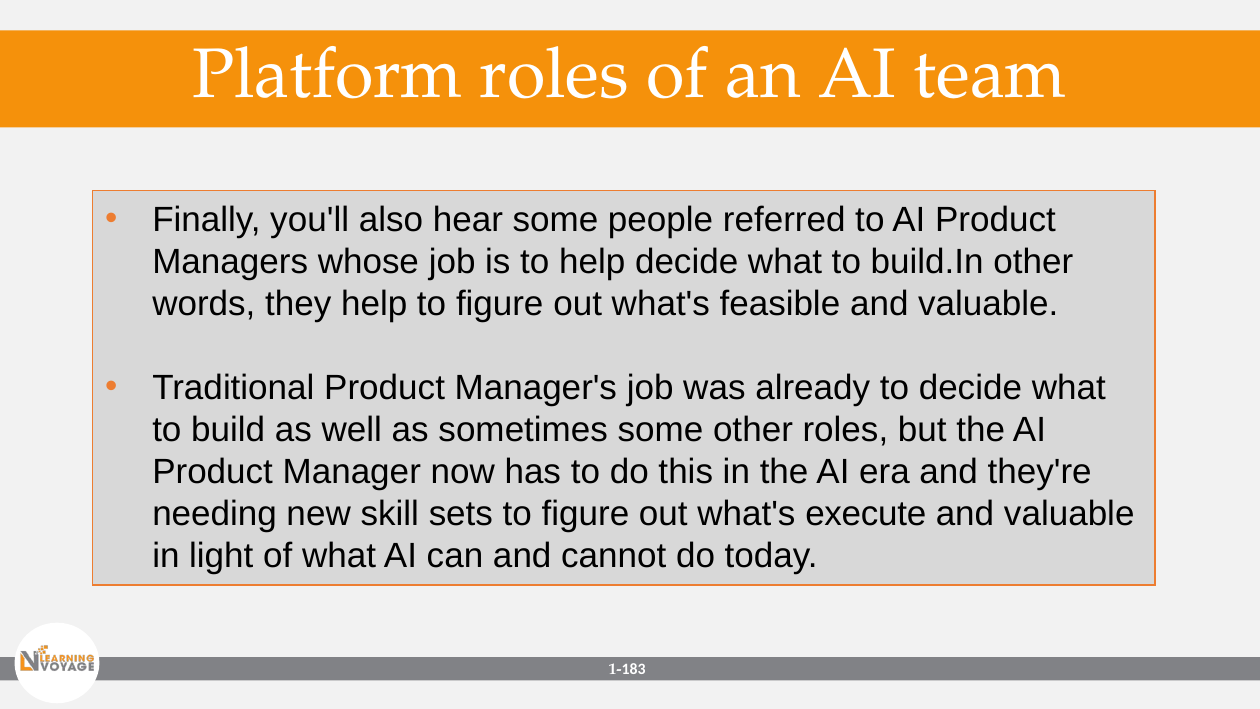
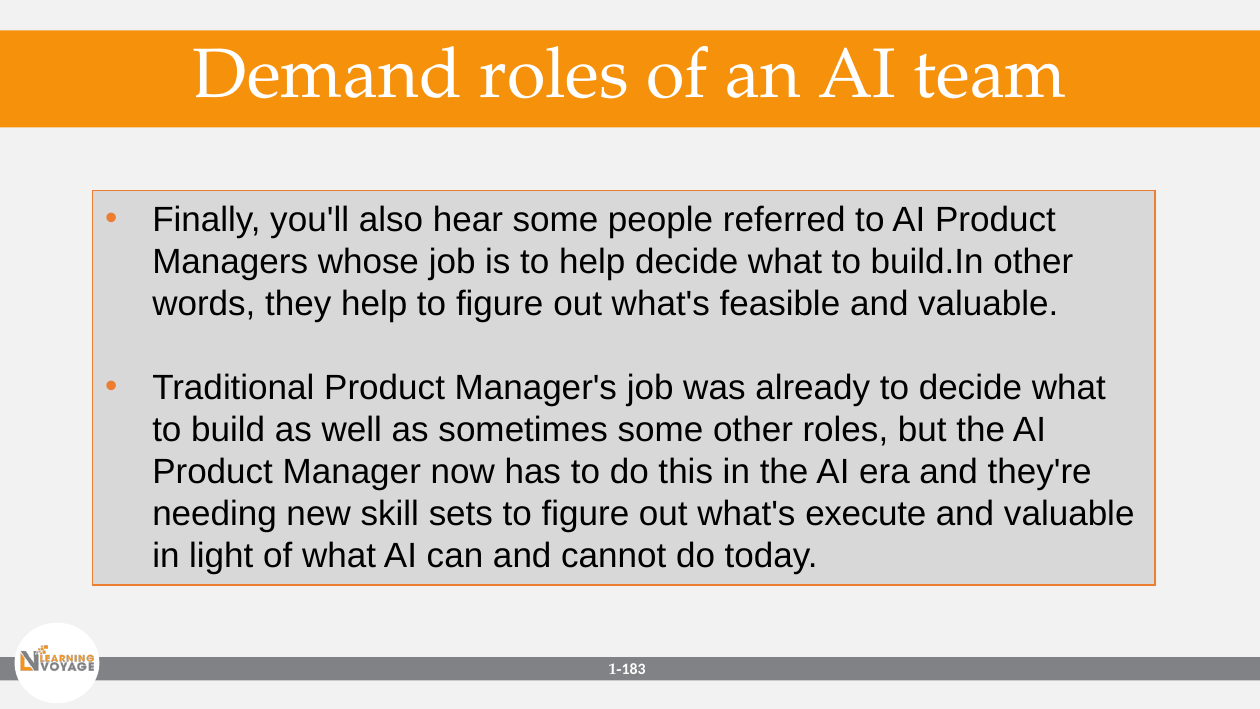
Platform: Platform -> Demand (327, 74)
